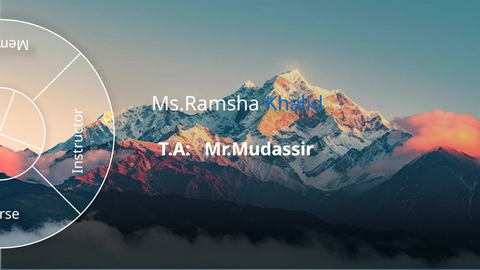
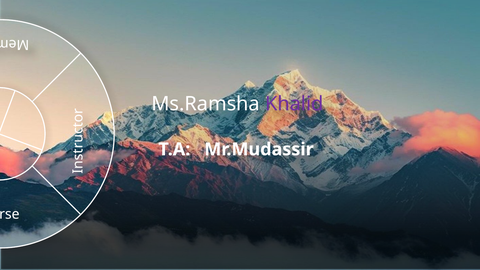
Khalid colour: blue -> purple (294, 104)
